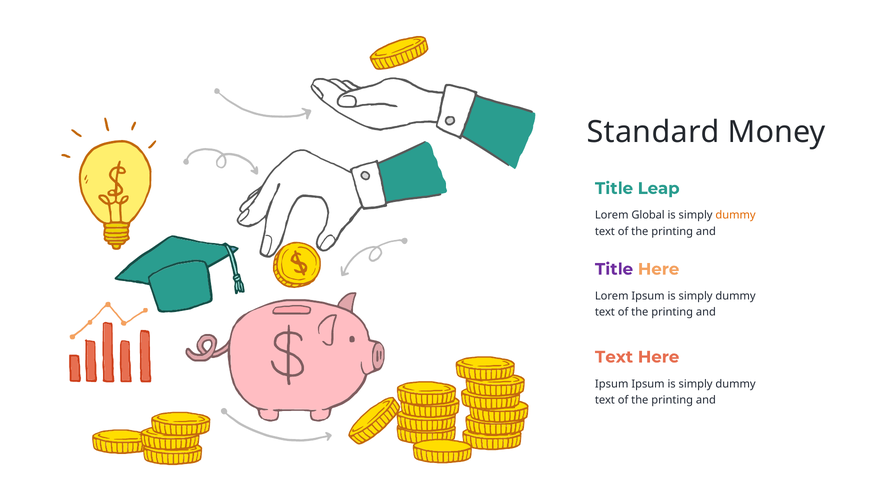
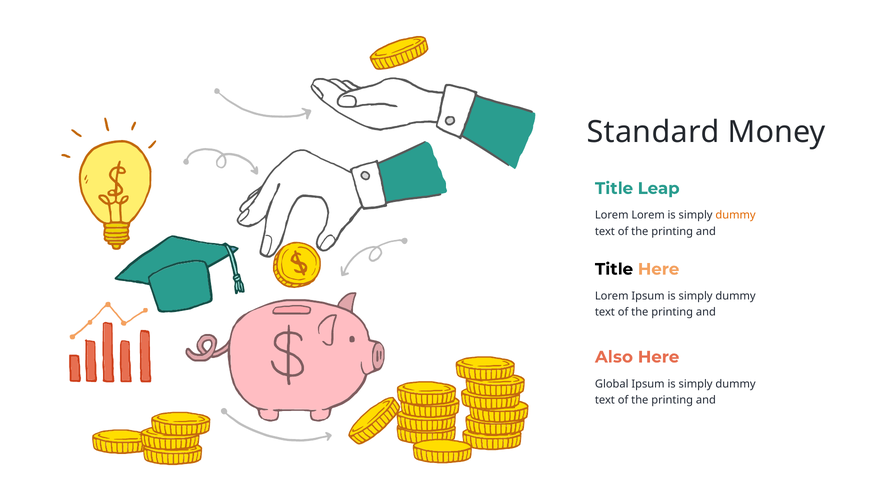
Lorem Global: Global -> Lorem (648, 215)
Title colour: purple -> black (614, 269)
Text: Text -> Also (614, 357)
Ipsum: Ipsum -> Global (612, 384)
